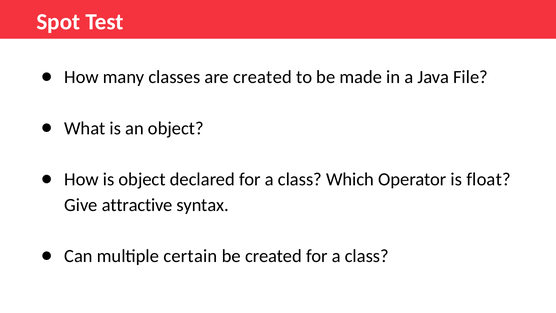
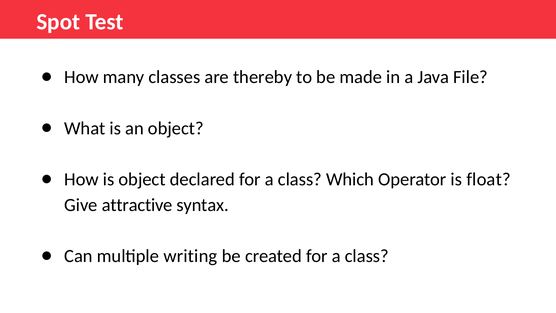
are created: created -> thereby (263, 77)
certain: certain -> writing (190, 256)
